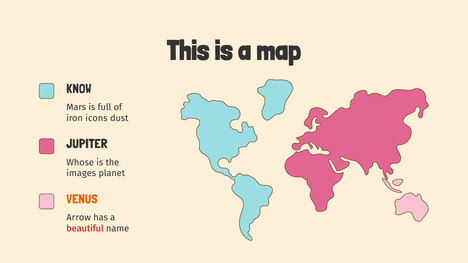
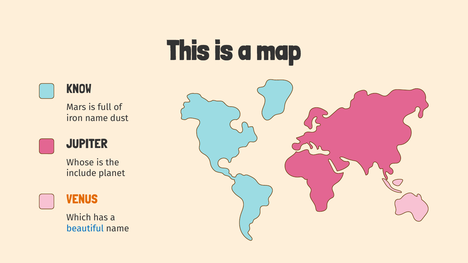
iron icons: icons -> name (97, 118)
images: images -> include (81, 173)
Arrow: Arrow -> Which (79, 218)
beautiful colour: red -> blue (85, 229)
